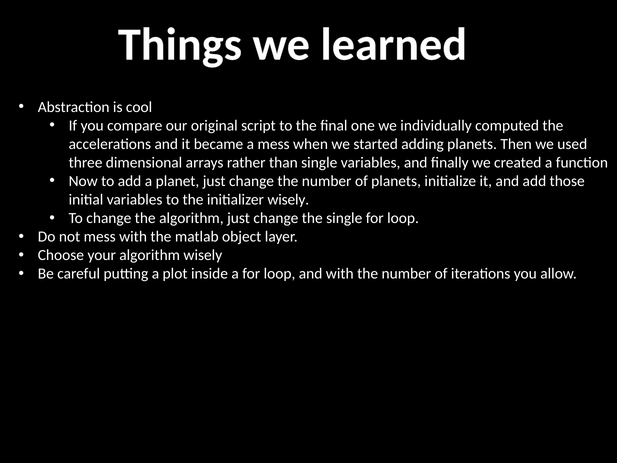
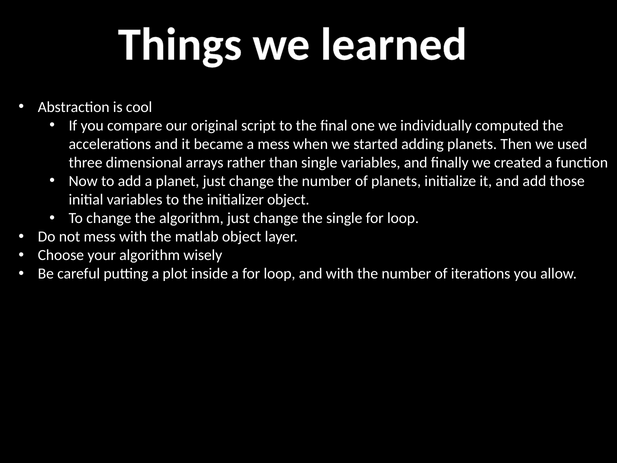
initializer wisely: wisely -> object (288, 200)
